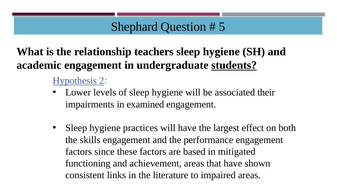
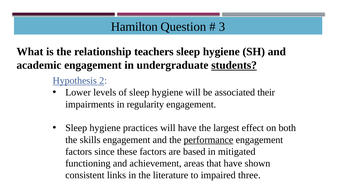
Shephard: Shephard -> Hamilton (134, 27)
5: 5 -> 3 (222, 27)
examined: examined -> regularity (145, 104)
performance underline: none -> present (208, 139)
impaired areas: areas -> three (249, 175)
